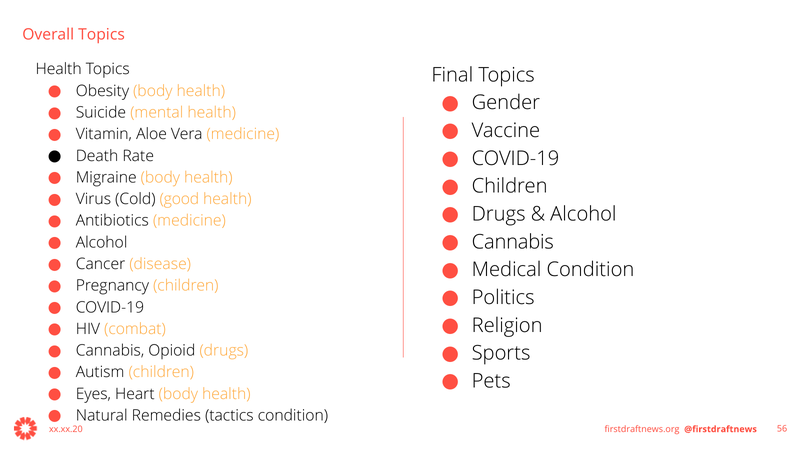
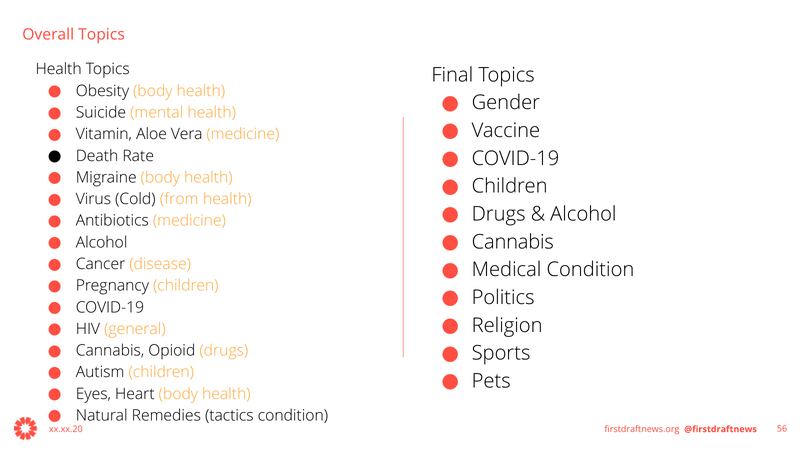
good: good -> from (179, 199)
combat: combat -> general (135, 329)
